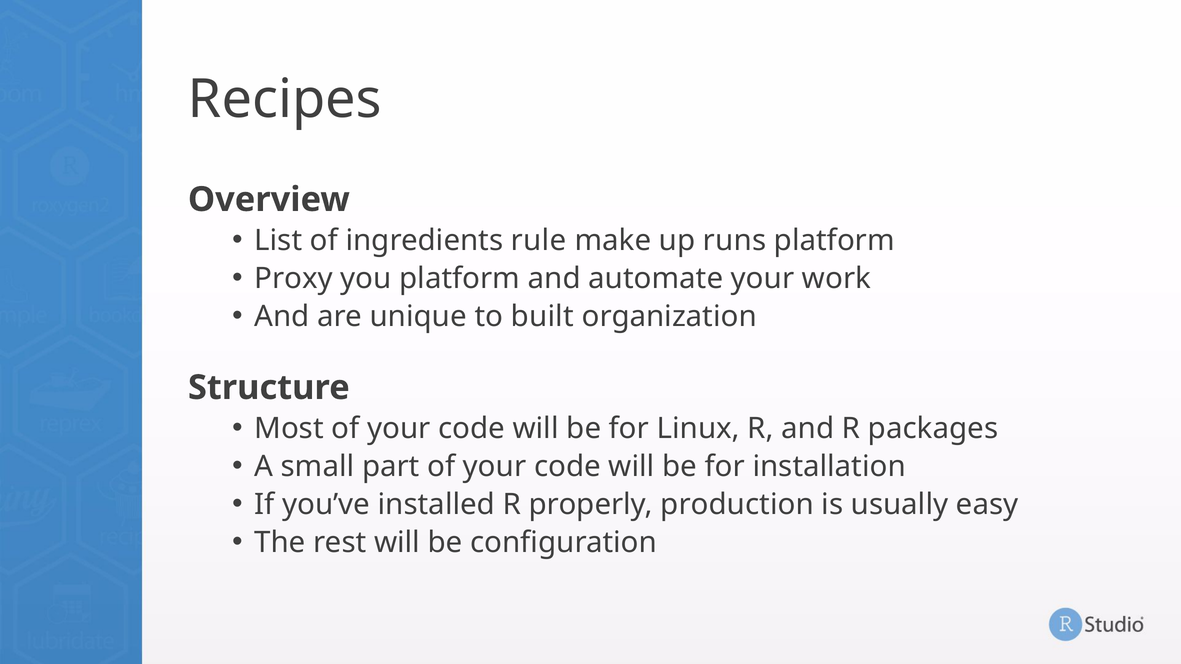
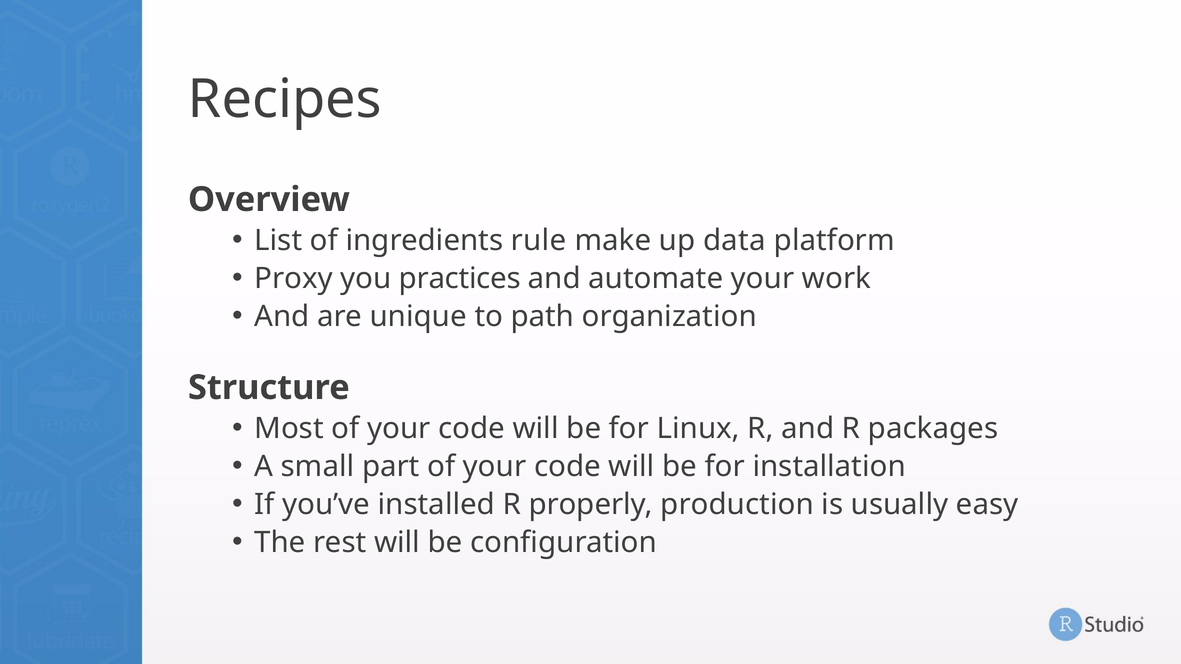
runs: runs -> data (734, 240)
you platform: platform -> practices (460, 278)
built: built -> path (542, 316)
